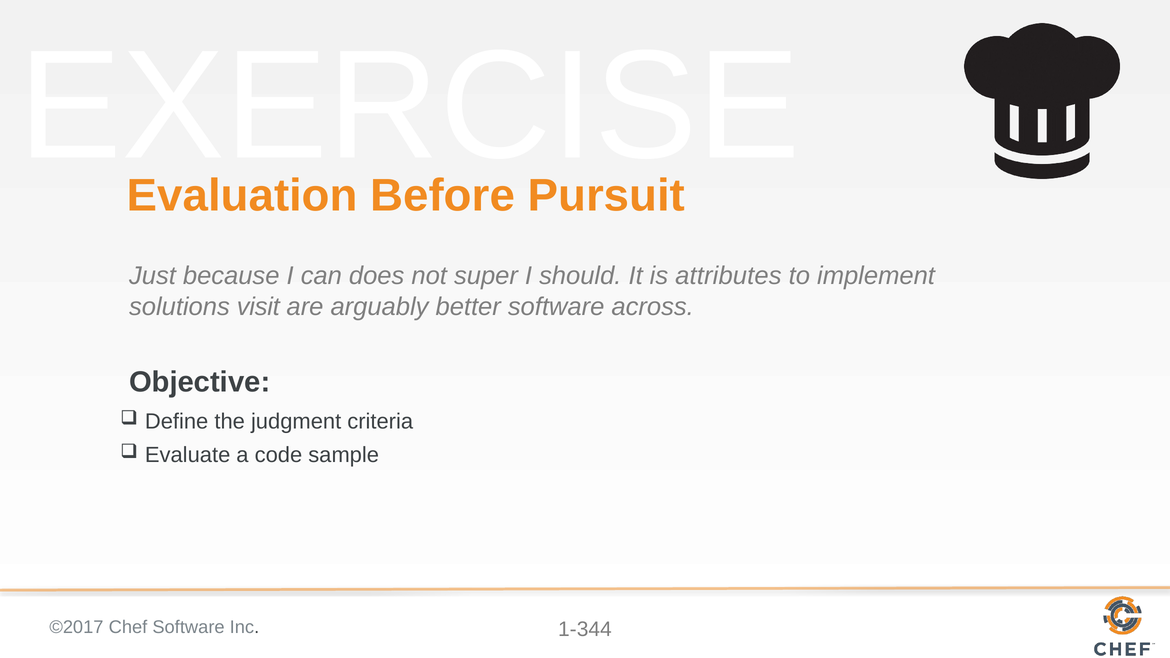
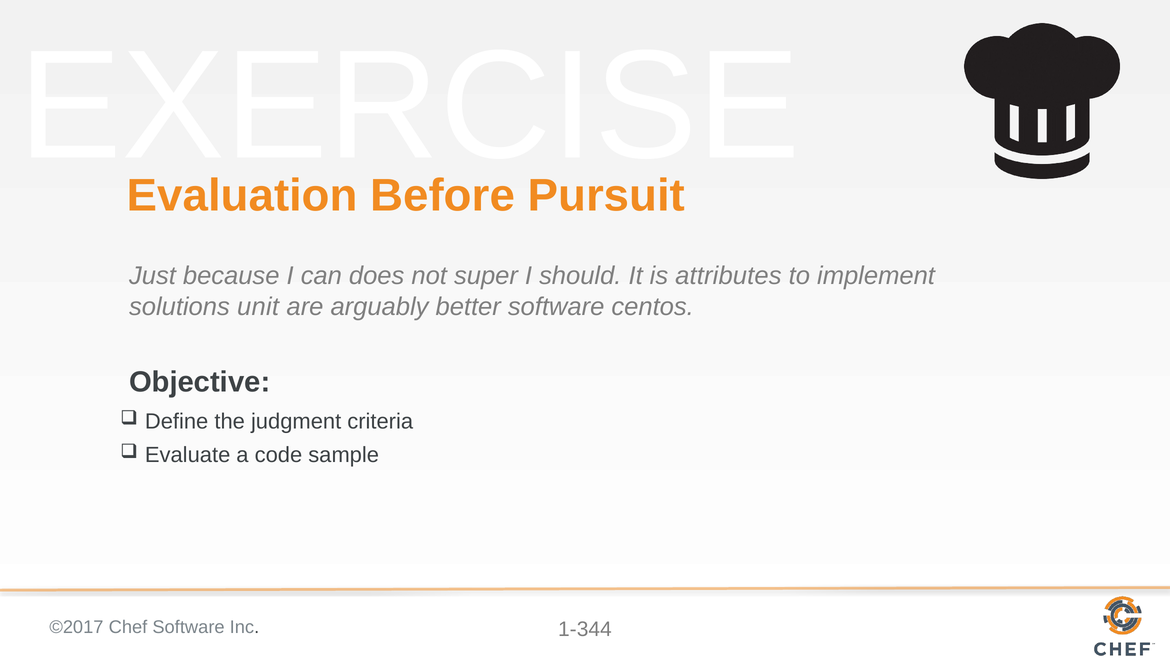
visit: visit -> unit (258, 307)
across: across -> centos (653, 307)
